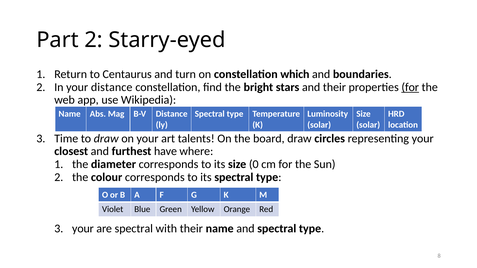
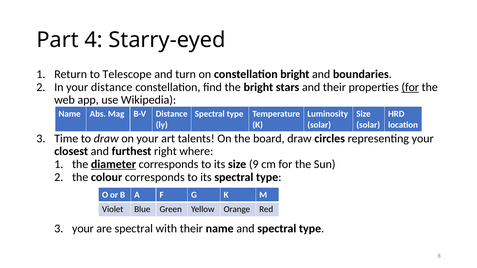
Part 2: 2 -> 4 (94, 40)
Centaurus: Centaurus -> Telescope (127, 74)
constellation which: which -> bright (295, 74)
have: have -> right (165, 152)
diameter underline: none -> present (114, 164)
0: 0 -> 9 (254, 164)
